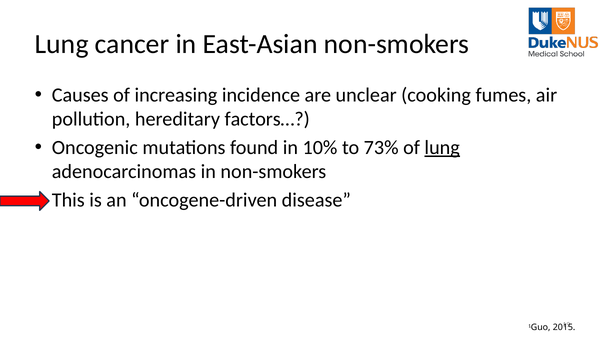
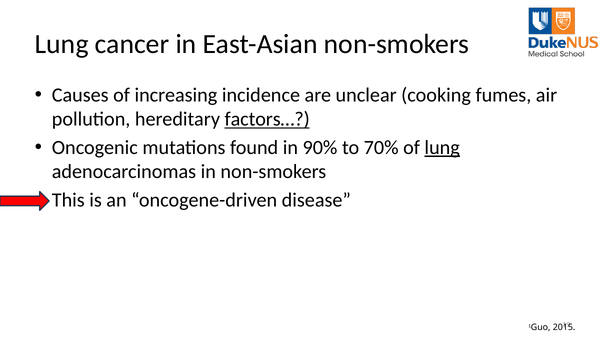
factors… underline: none -> present (267, 119)
10%: 10% -> 90% (320, 148)
73%: 73% -> 70% (381, 148)
